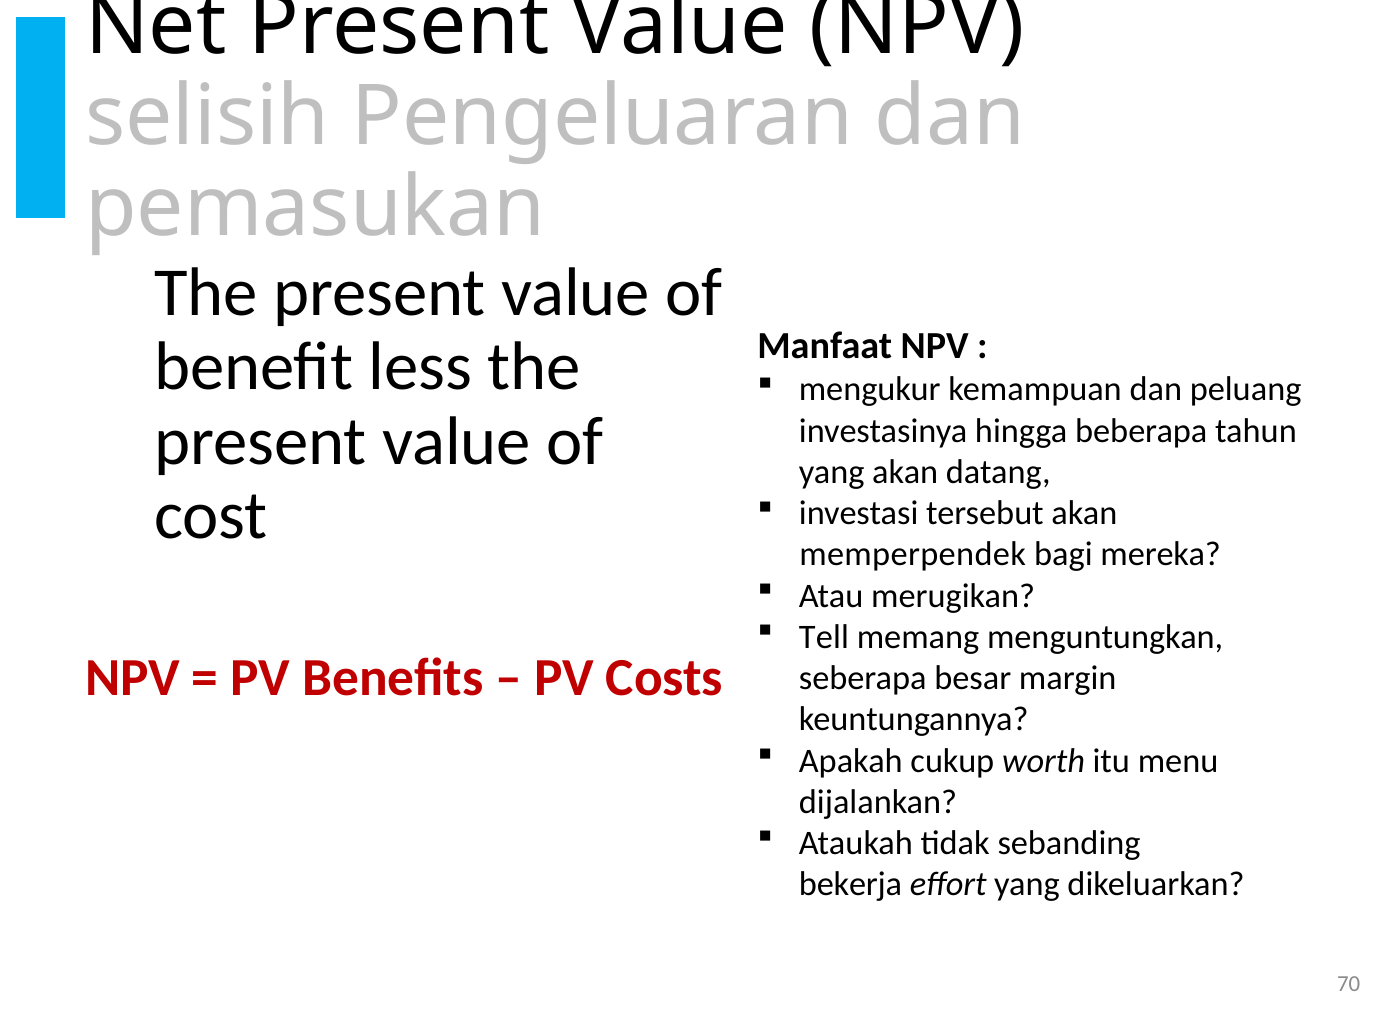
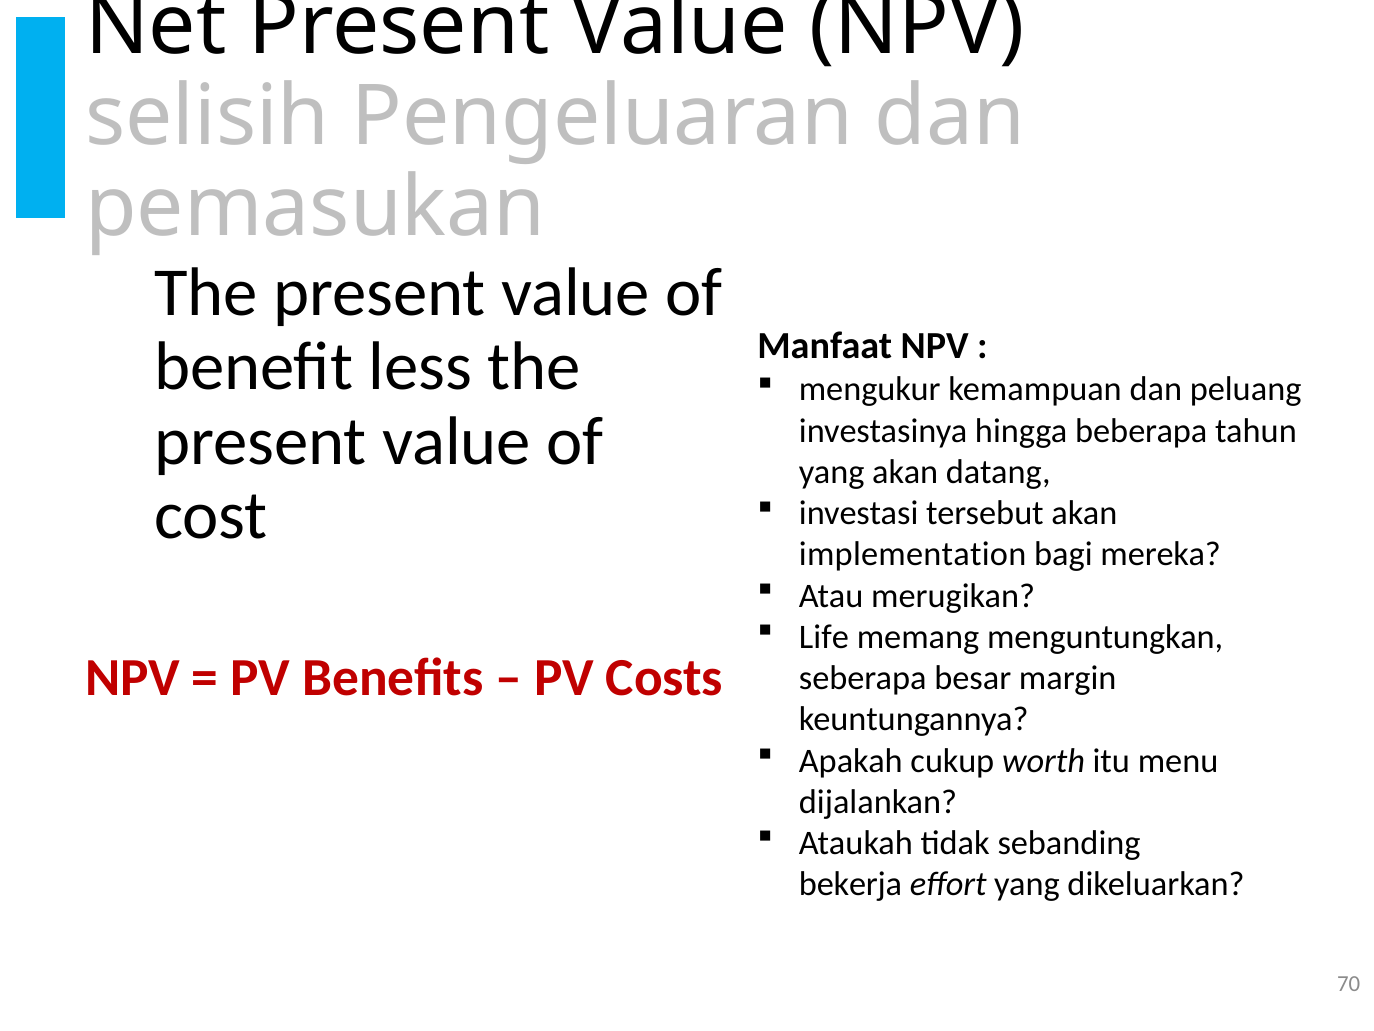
memperpendek: memperpendek -> implementation (913, 554)
Tell: Tell -> Life (824, 637)
